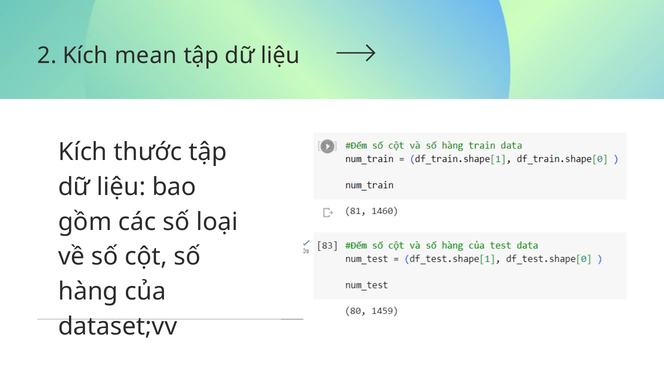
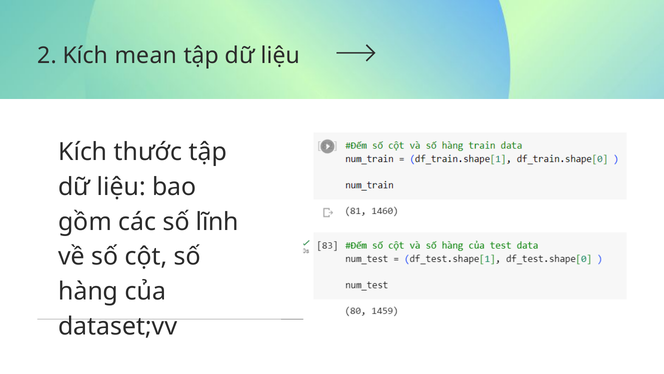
loại: loại -> lĩnh (217, 222)
